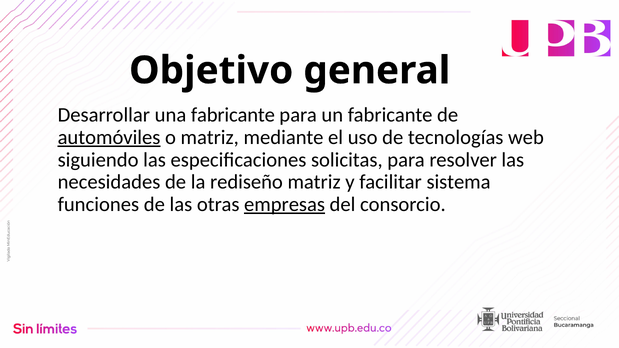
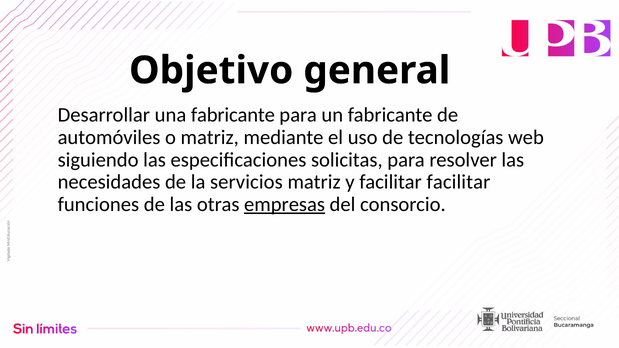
automóviles underline: present -> none (109, 138)
rediseño: rediseño -> servicios (246, 182)
facilitar sistema: sistema -> facilitar (458, 182)
